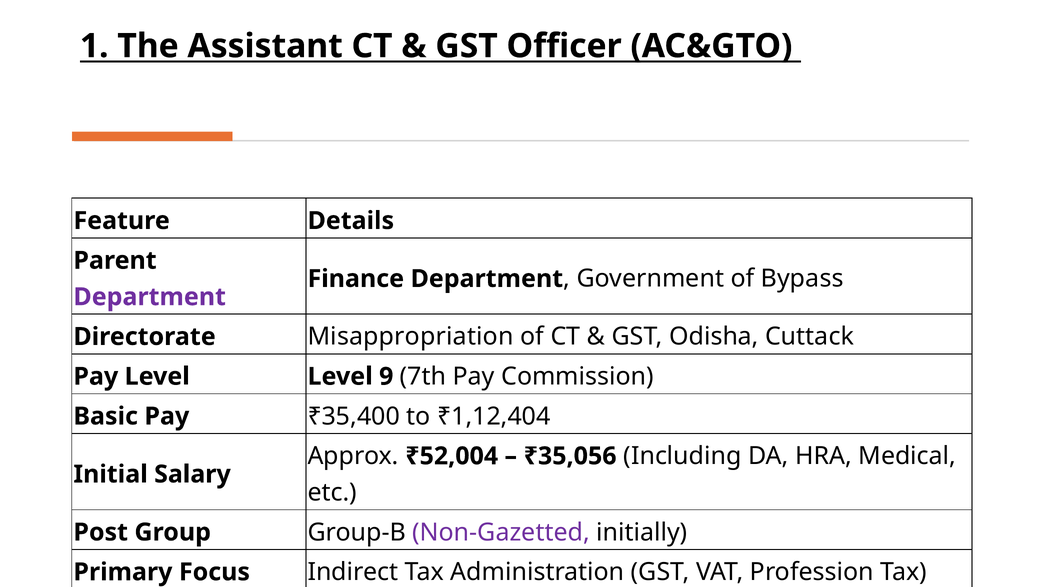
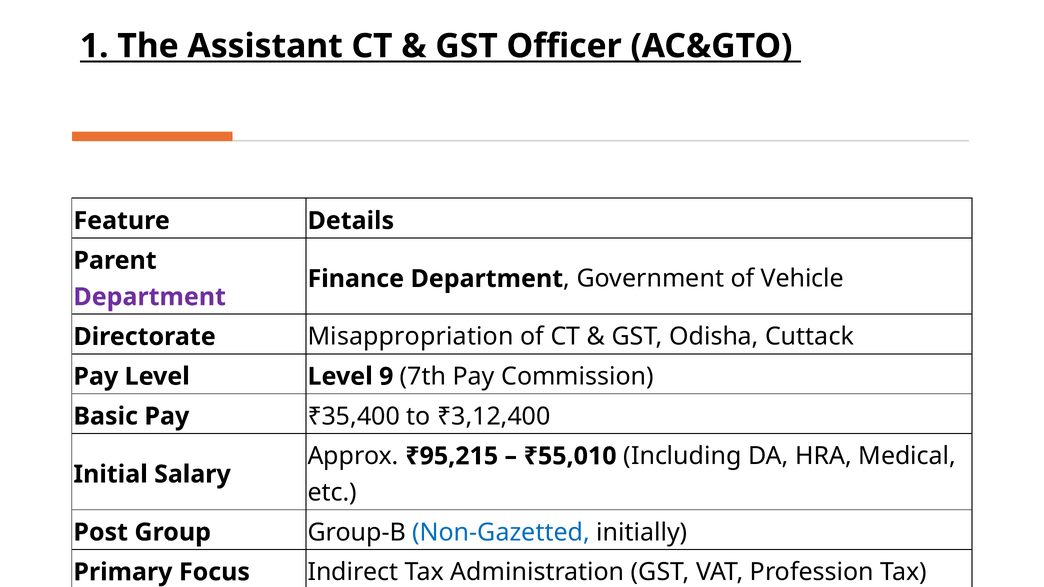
Bypass: Bypass -> Vehicle (802, 279)
₹1,12,404: ₹1,12,404 -> ₹3,12,400 (494, 416)
₹52,004: ₹52,004 -> ₹95,215 (452, 456)
₹35,056: ₹35,056 -> ₹55,010 (570, 456)
Non-Gazetted colour: purple -> blue (501, 532)
